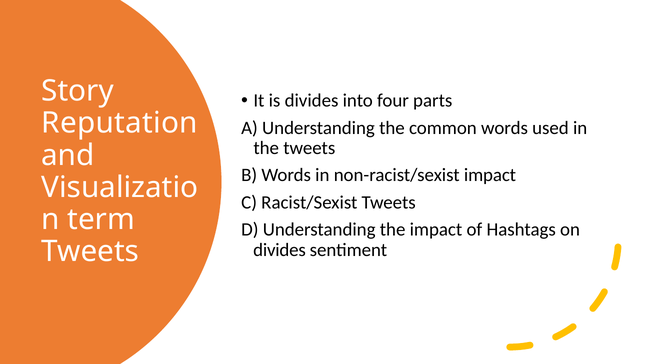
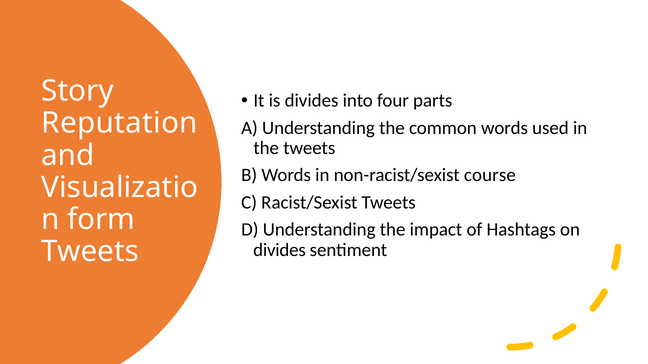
non-racist/sexist impact: impact -> course (490, 175)
term: term -> form (101, 220)
